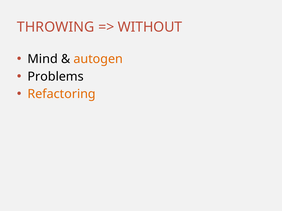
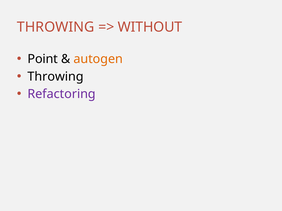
Mind: Mind -> Point (43, 59)
Problems: Problems -> Throwing (56, 77)
Refactoring colour: orange -> purple (62, 94)
